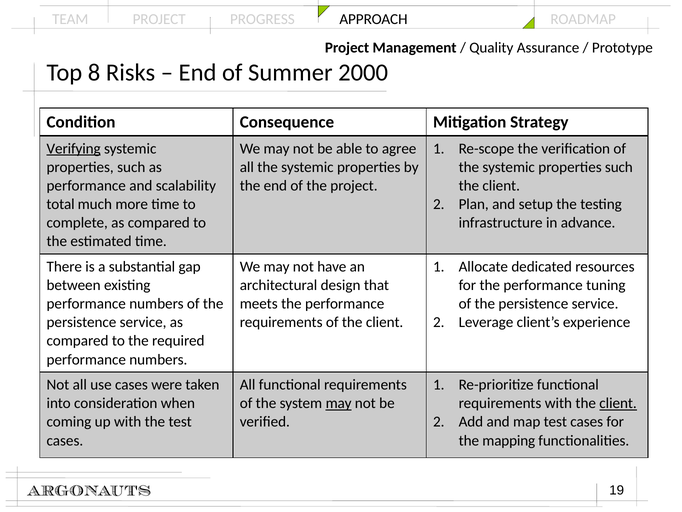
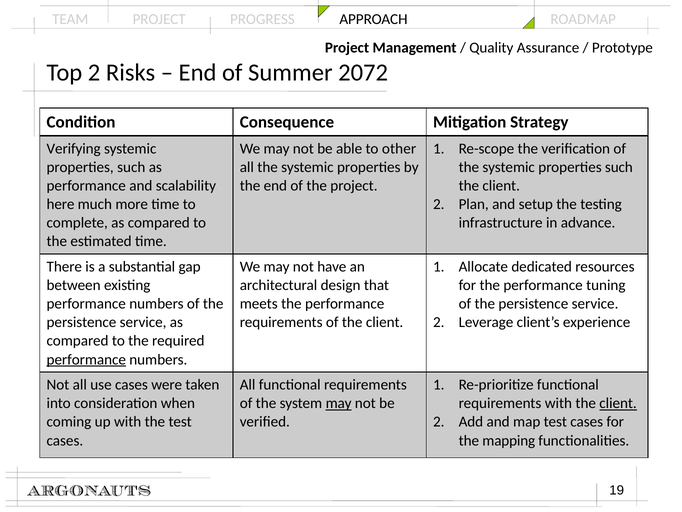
Top 8: 8 -> 2 (94, 73)
2000: 2000 -> 2072 (363, 73)
Verifying underline: present -> none (74, 149)
agree: agree -> other (399, 149)
total: total -> here (61, 204)
performance underline: none -> present (86, 359)
